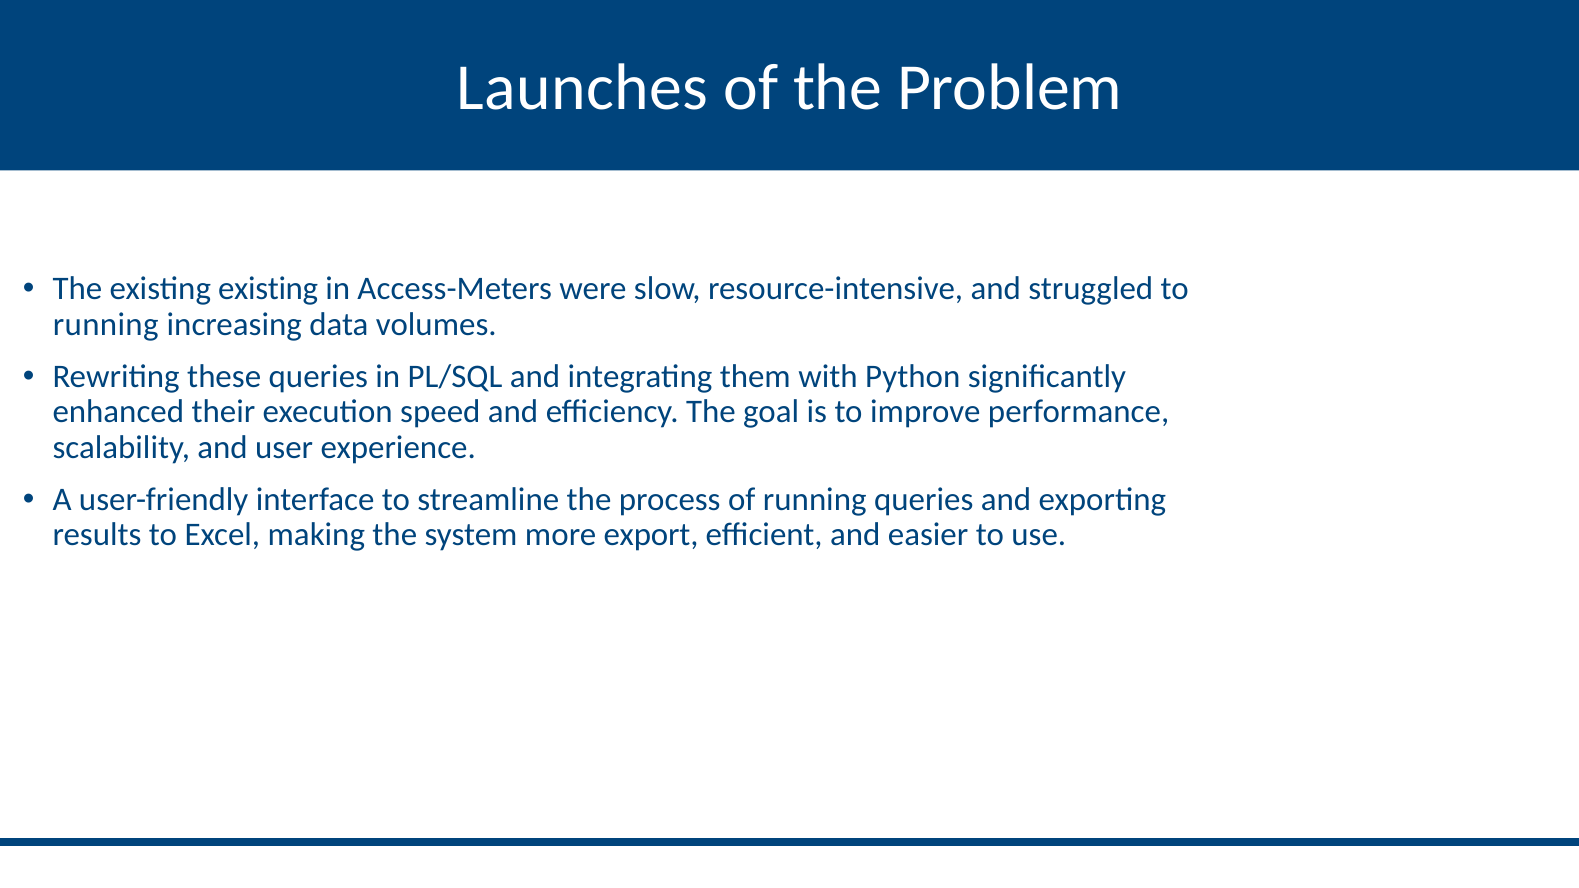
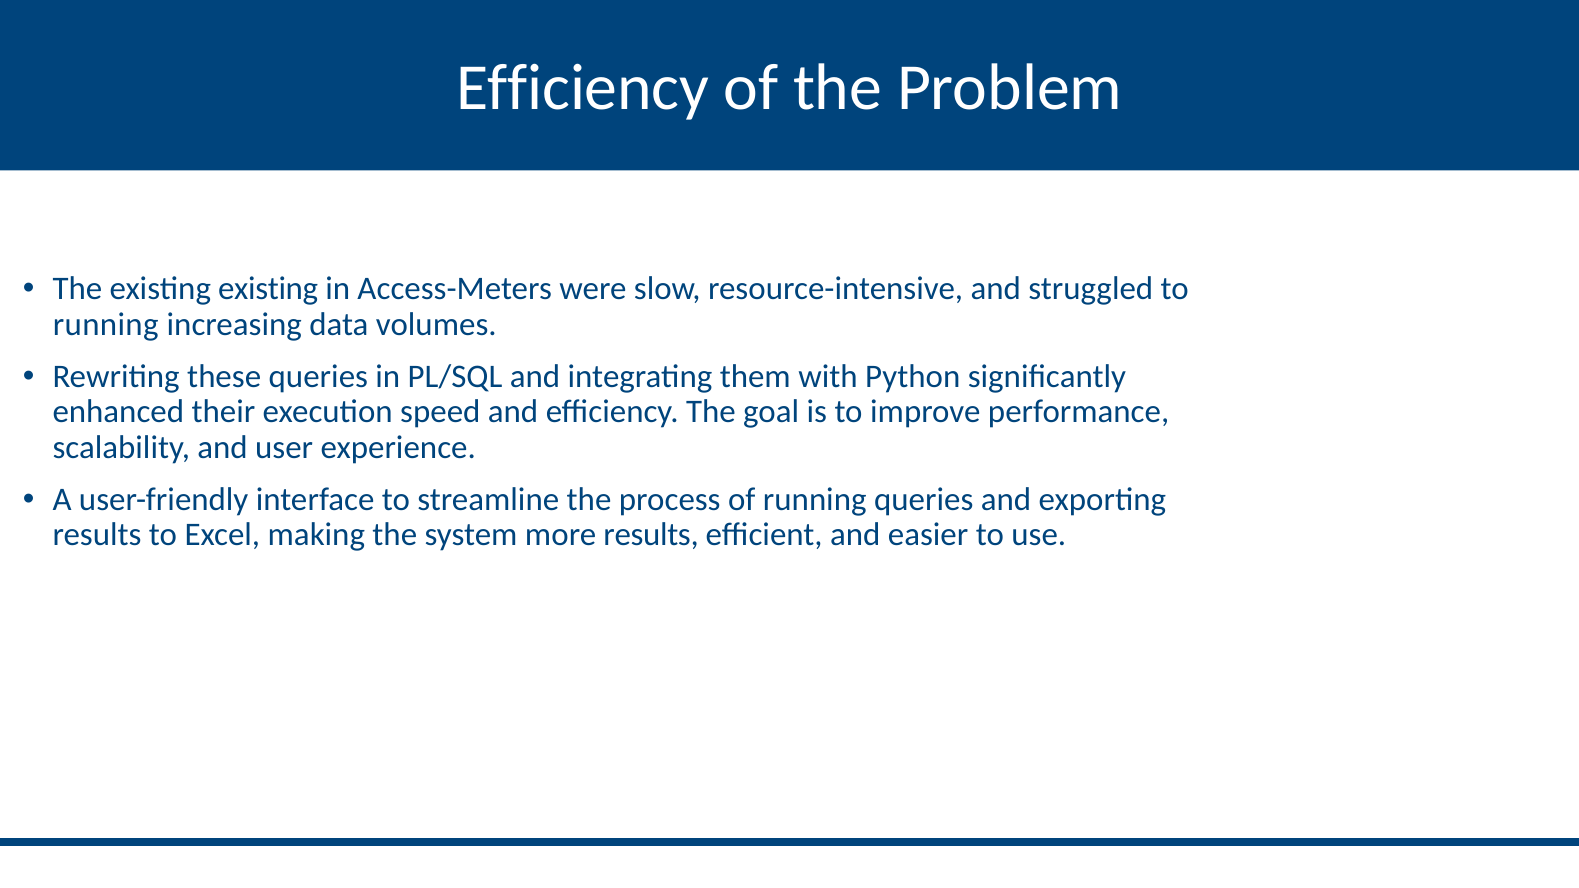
Launches: Launches -> Efficiency (583, 88)
more export: export -> results (651, 535)
